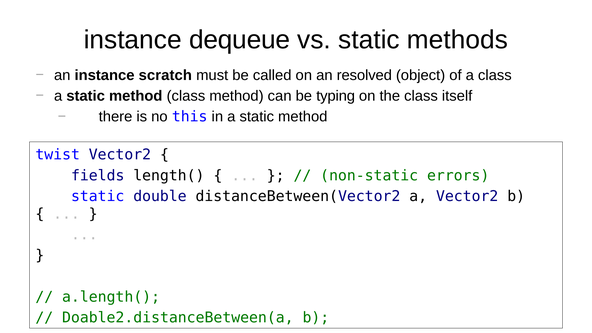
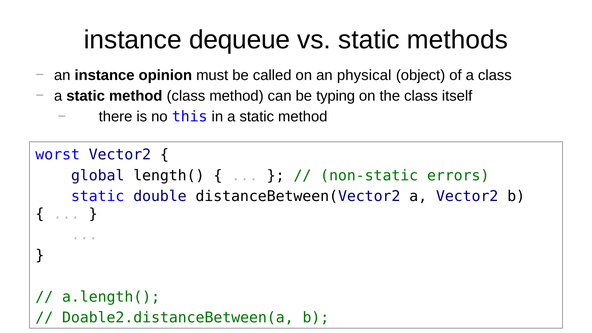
scratch: scratch -> opinion (165, 75)
resolved: resolved -> physical (364, 75)
twist: twist -> worst (58, 155)
fields: fields -> global (98, 175)
